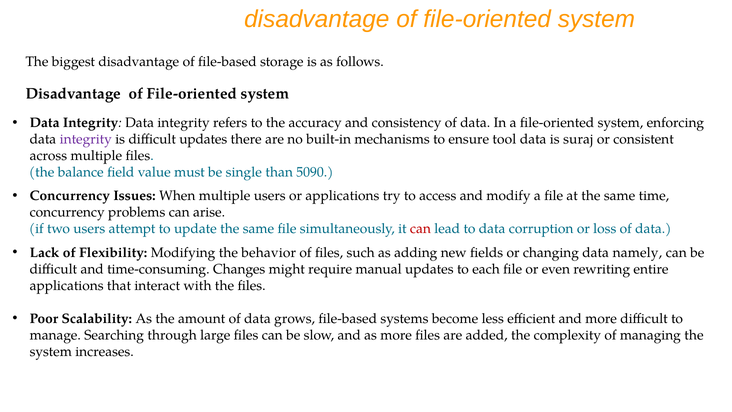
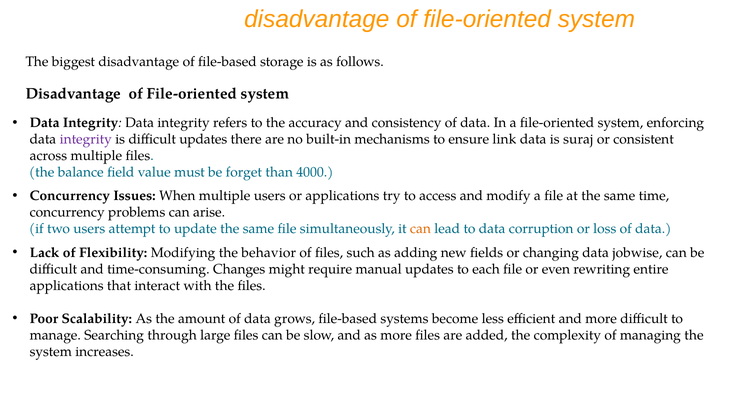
tool: tool -> link (504, 139)
single: single -> forget (244, 172)
5090: 5090 -> 4000 (315, 172)
can colour: red -> orange (420, 229)
namely: namely -> jobwise (637, 253)
